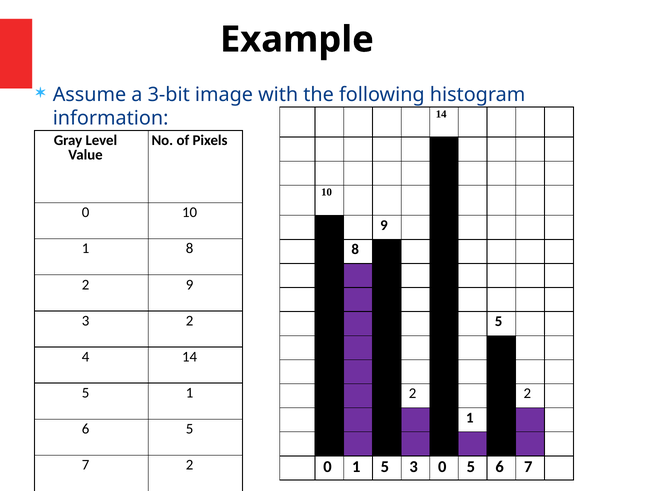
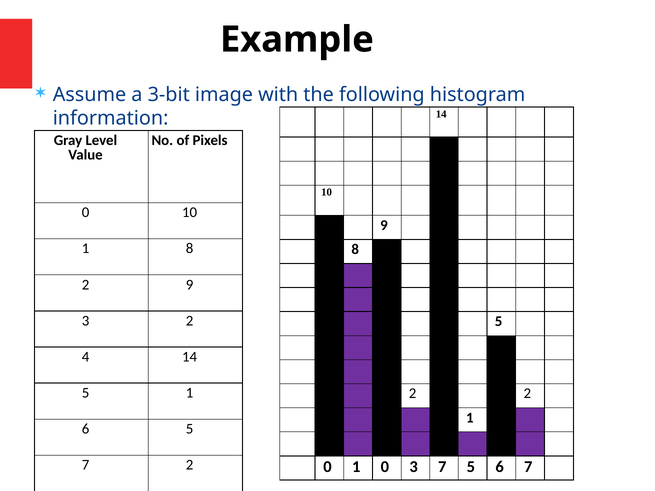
0 1 5: 5 -> 0 (385, 467)
3 0: 0 -> 7 (442, 467)
